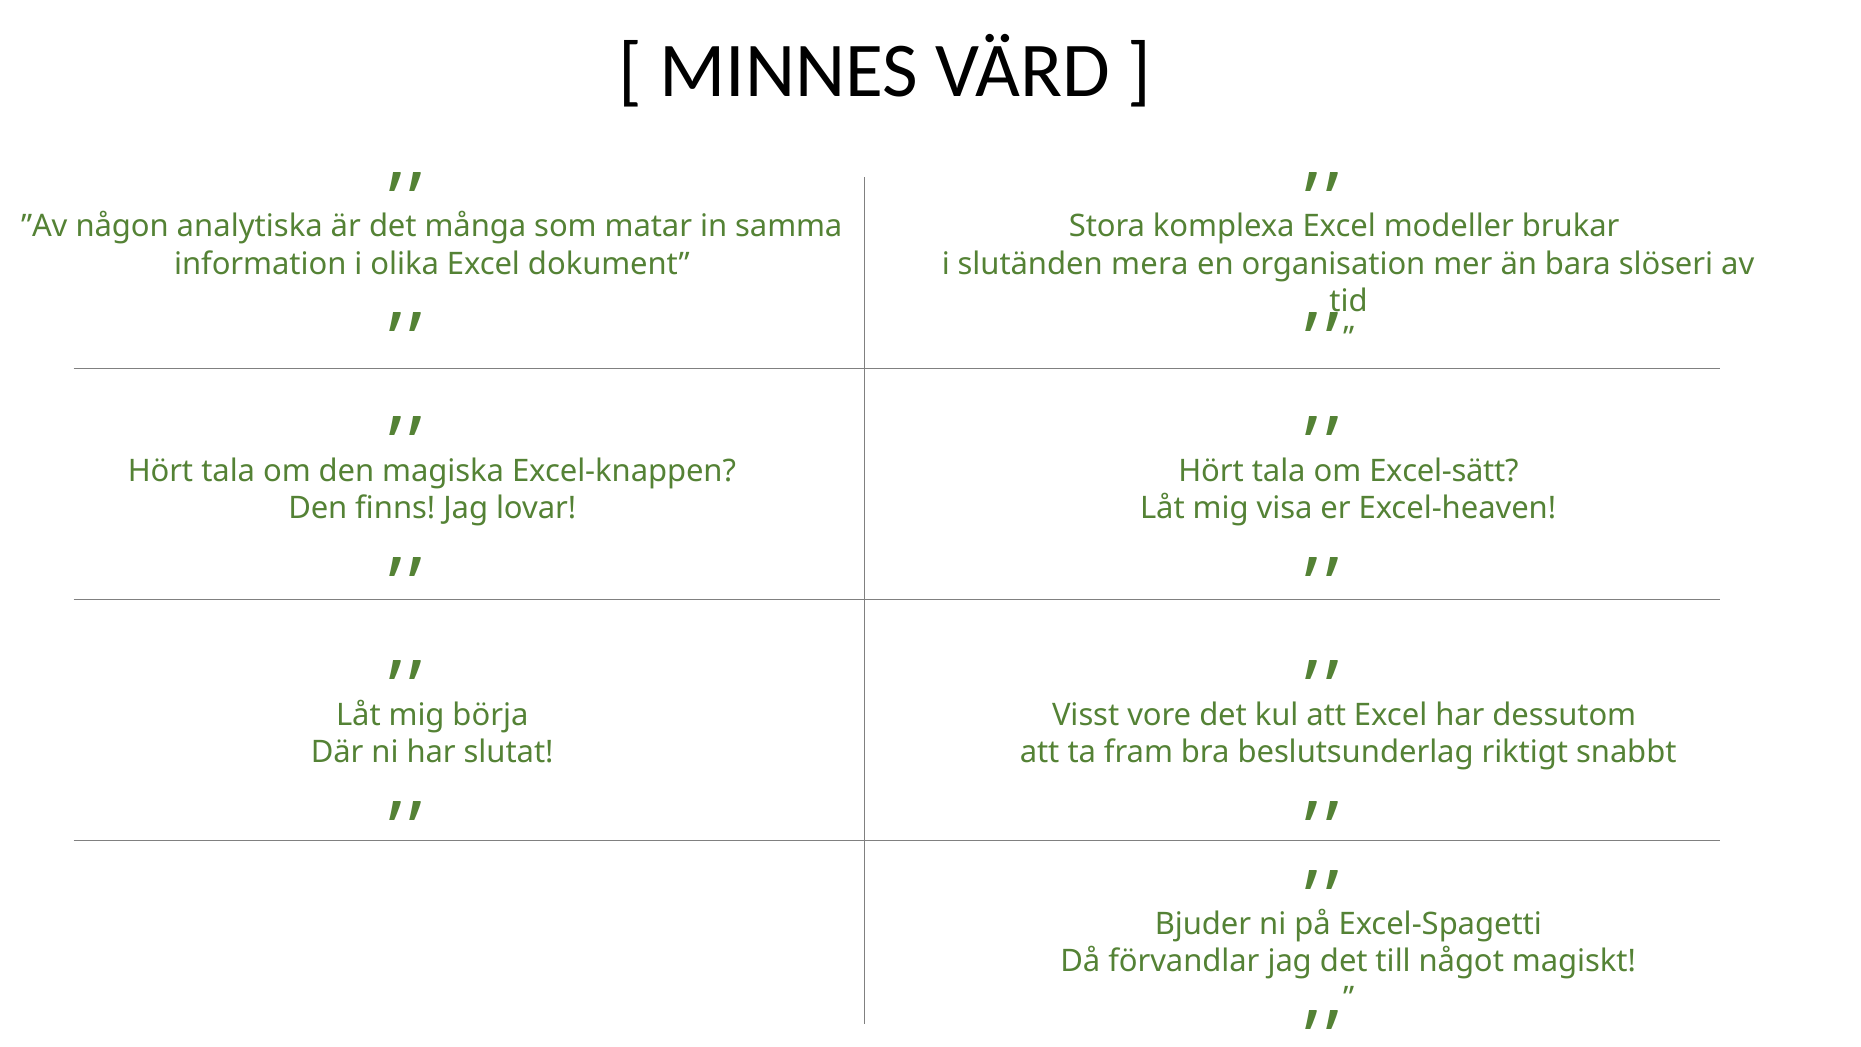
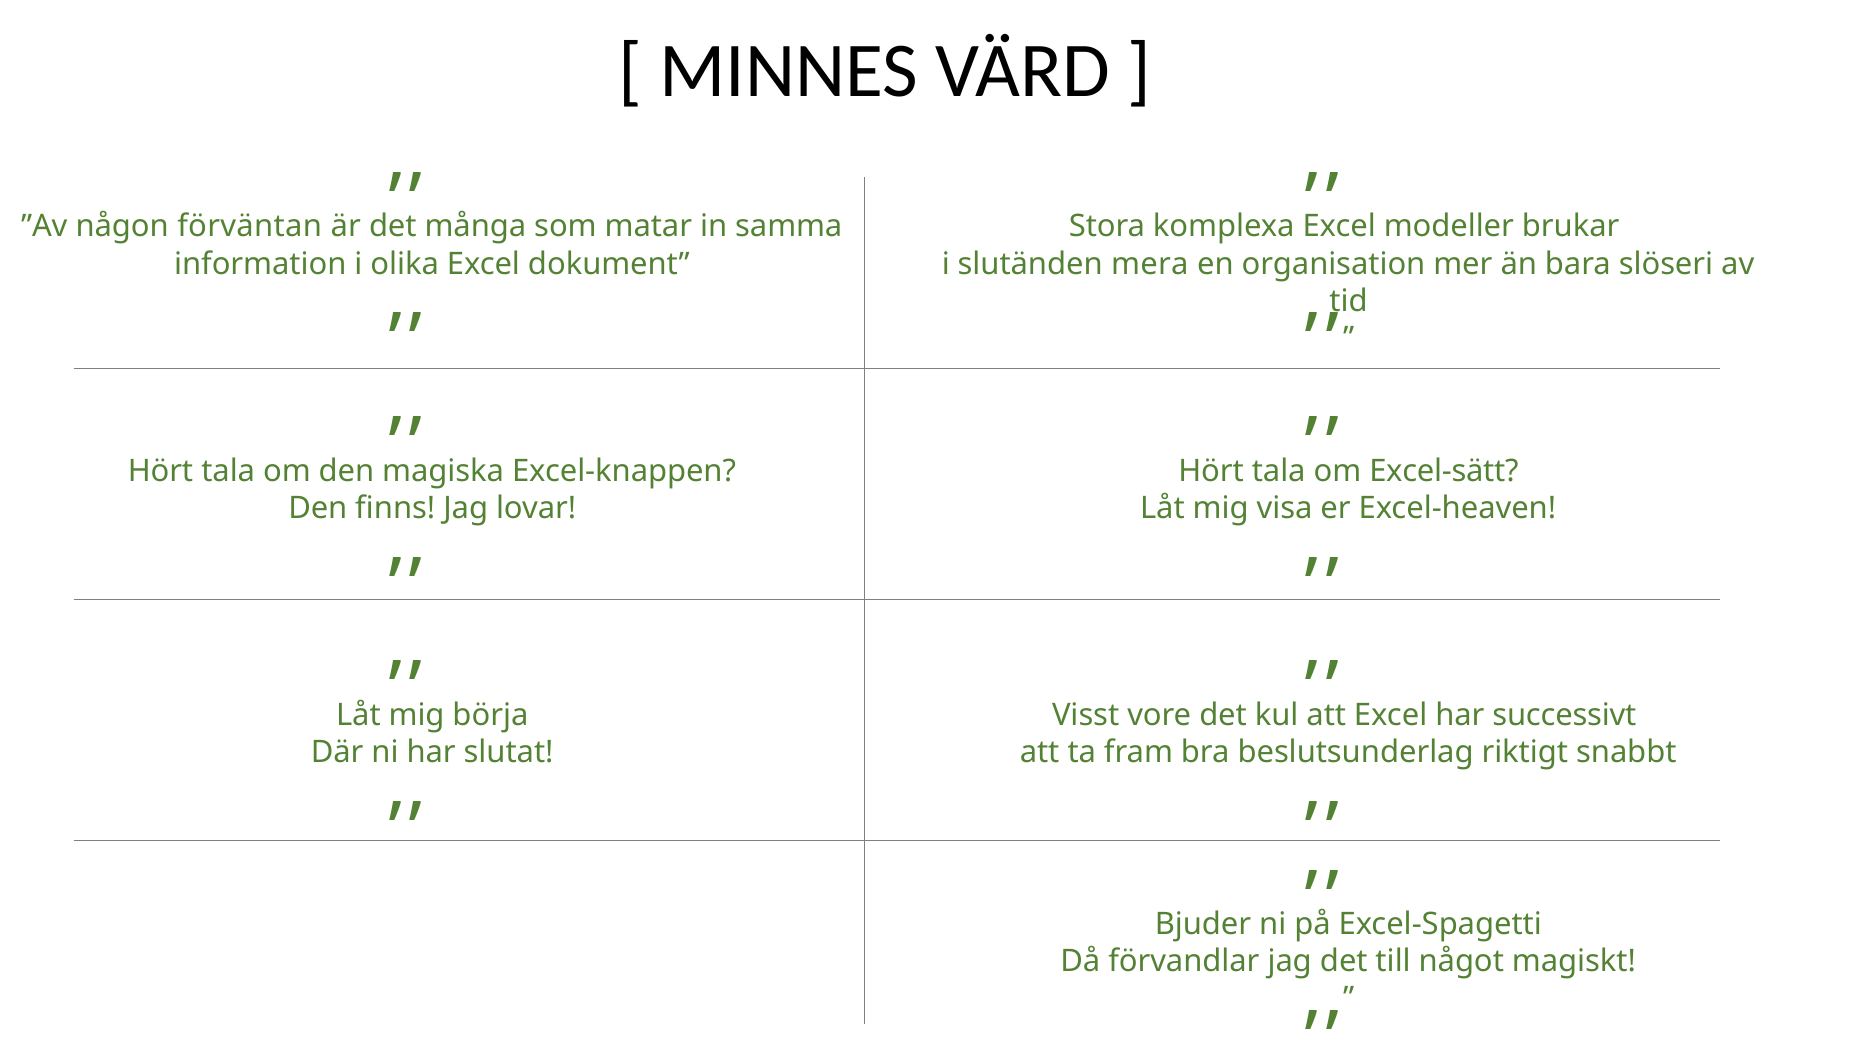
analytiska: analytiska -> förväntan (250, 227)
dessutom: dessutom -> successivt (1564, 715)
